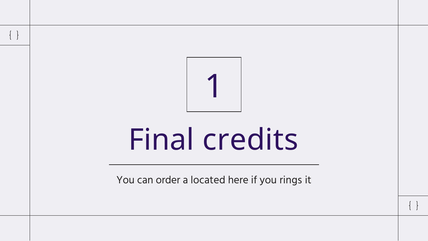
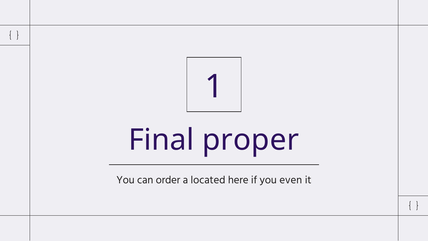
credits: credits -> proper (251, 140)
rings: rings -> even (291, 180)
